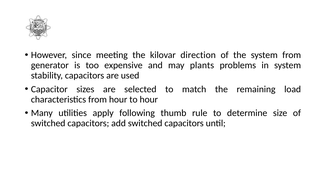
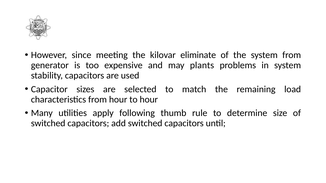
direction: direction -> eliminate (198, 55)
